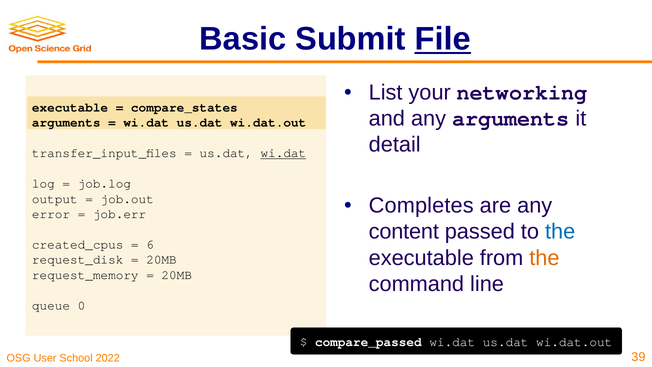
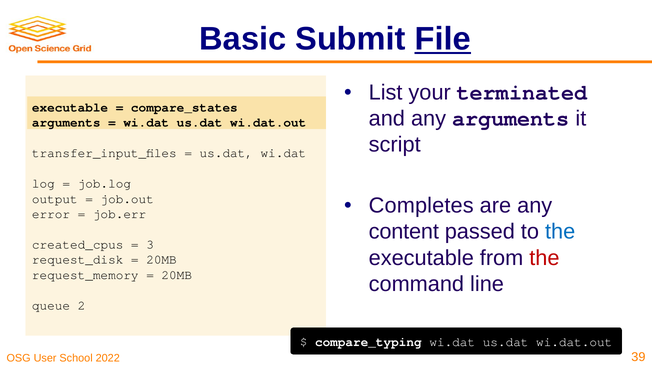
networking: networking -> terminated (522, 93)
detail: detail -> script (395, 145)
wi.dat underline: present -> none (283, 153)
6: 6 -> 3 (150, 244)
the colour: orange -> red (544, 258)
0: 0 -> 2 (81, 305)
compare_passed: compare_passed -> compare_typing (368, 342)
